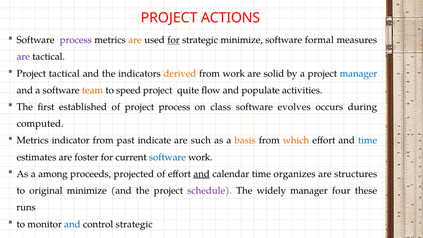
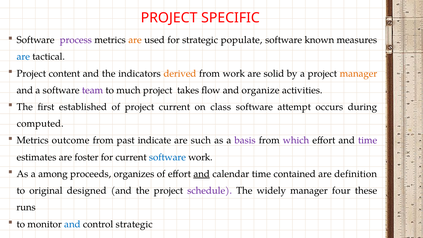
ACTIONS: ACTIONS -> SPECIFIC (230, 18)
for underline: present -> none (174, 40)
strategic minimize: minimize -> populate (242, 40)
formal: formal -> known (319, 40)
are colour: purple -> blue (23, 57)
Project tactical: tactical -> content (64, 73)
manager colour: blue -> orange (358, 73)
team colour: orange -> purple (93, 90)
speed: speed -> much (128, 90)
quite: quite -> takes (188, 90)
populate: populate -> organize (261, 90)
project process: process -> current (174, 107)
evolves: evolves -> attempt (294, 107)
indicator: indicator -> outcome (71, 140)
basis colour: orange -> purple (245, 140)
which colour: orange -> purple (296, 140)
time colour: blue -> purple (368, 140)
projected: projected -> organizes (134, 174)
organizes: organizes -> contained (295, 174)
structures: structures -> definition (356, 174)
original minimize: minimize -> designed (87, 191)
